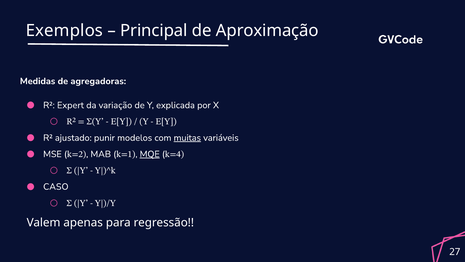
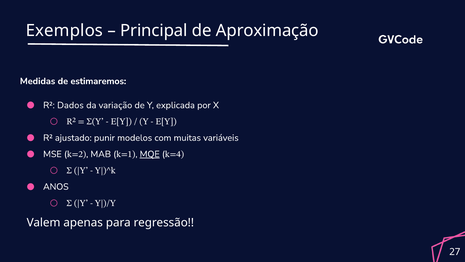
agregadoras: agregadoras -> estimaremos (98, 81)
Expert: Expert -> Dados (70, 105)
muitas underline: present -> none (187, 138)
CASO: CASO -> ANOS (56, 186)
